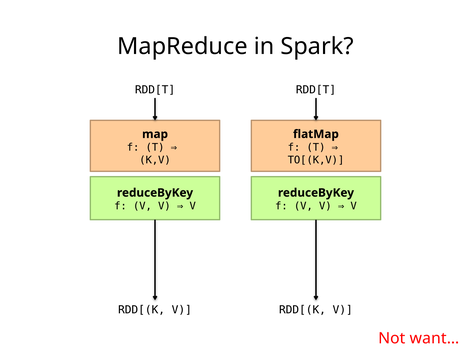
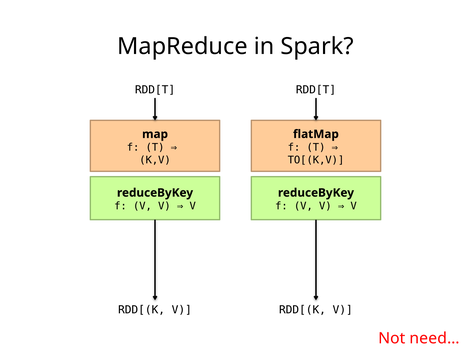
want…: want… -> need… (434, 339)
